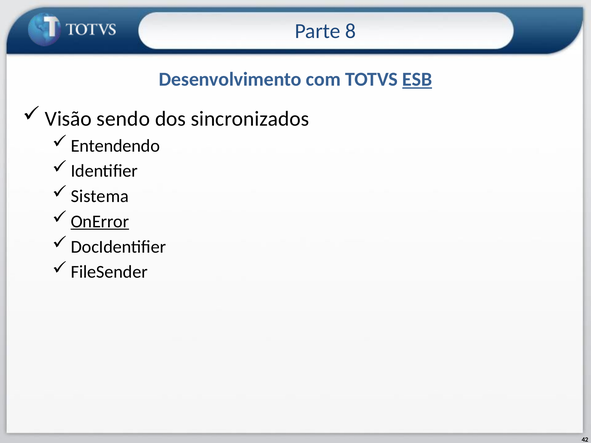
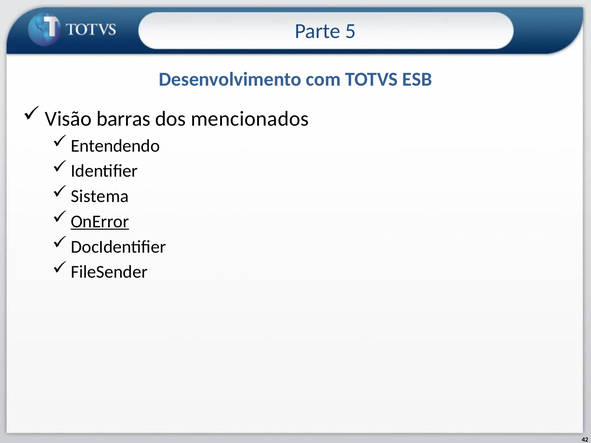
8: 8 -> 5 (351, 31)
ESB underline: present -> none (417, 79)
sendo: sendo -> barras (123, 119)
sincronizados: sincronizados -> mencionados (250, 119)
